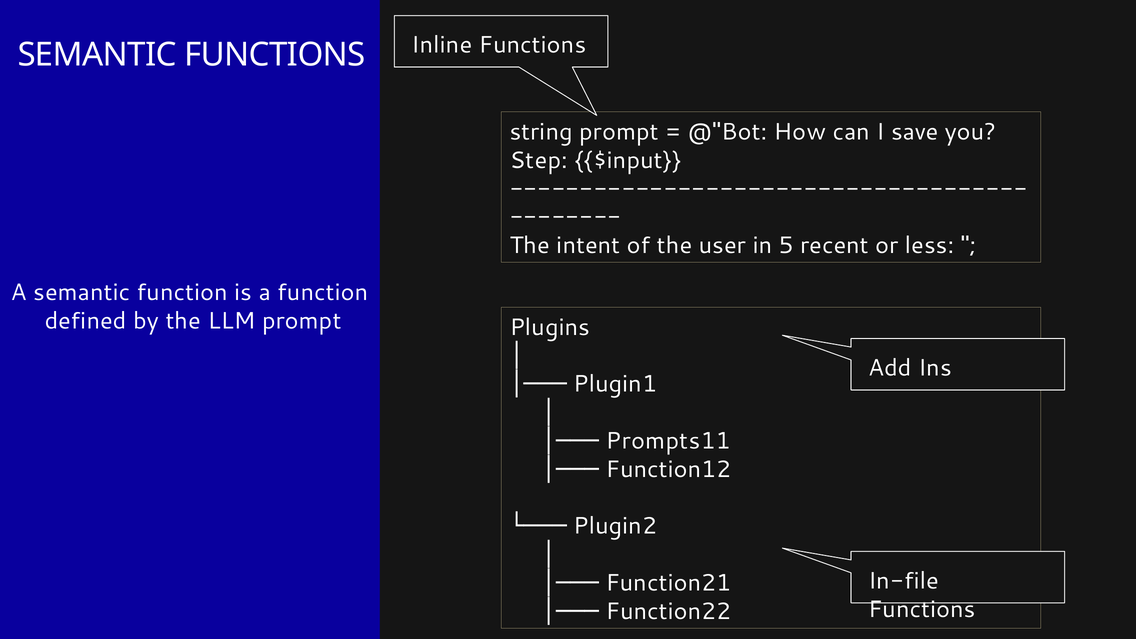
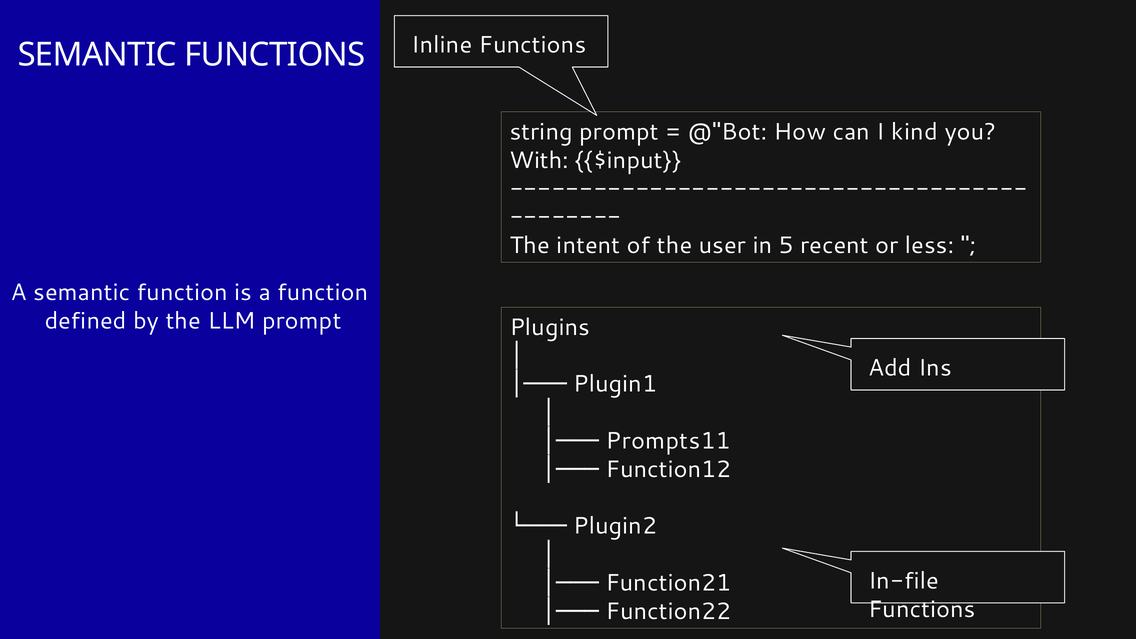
save: save -> kind (915, 132)
Step: Step -> With (539, 160)
